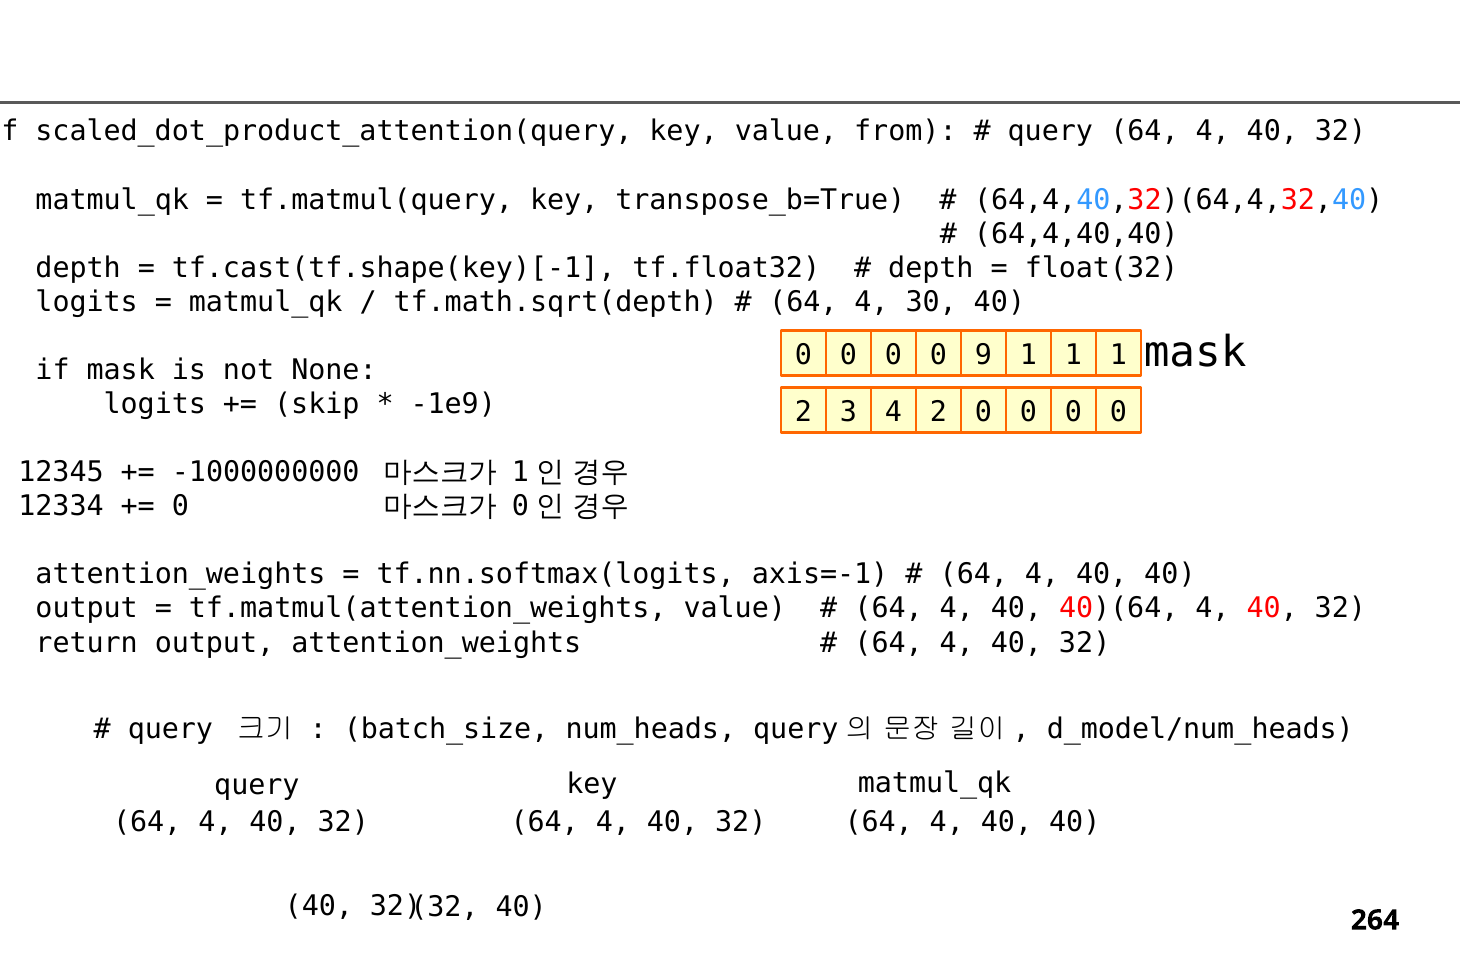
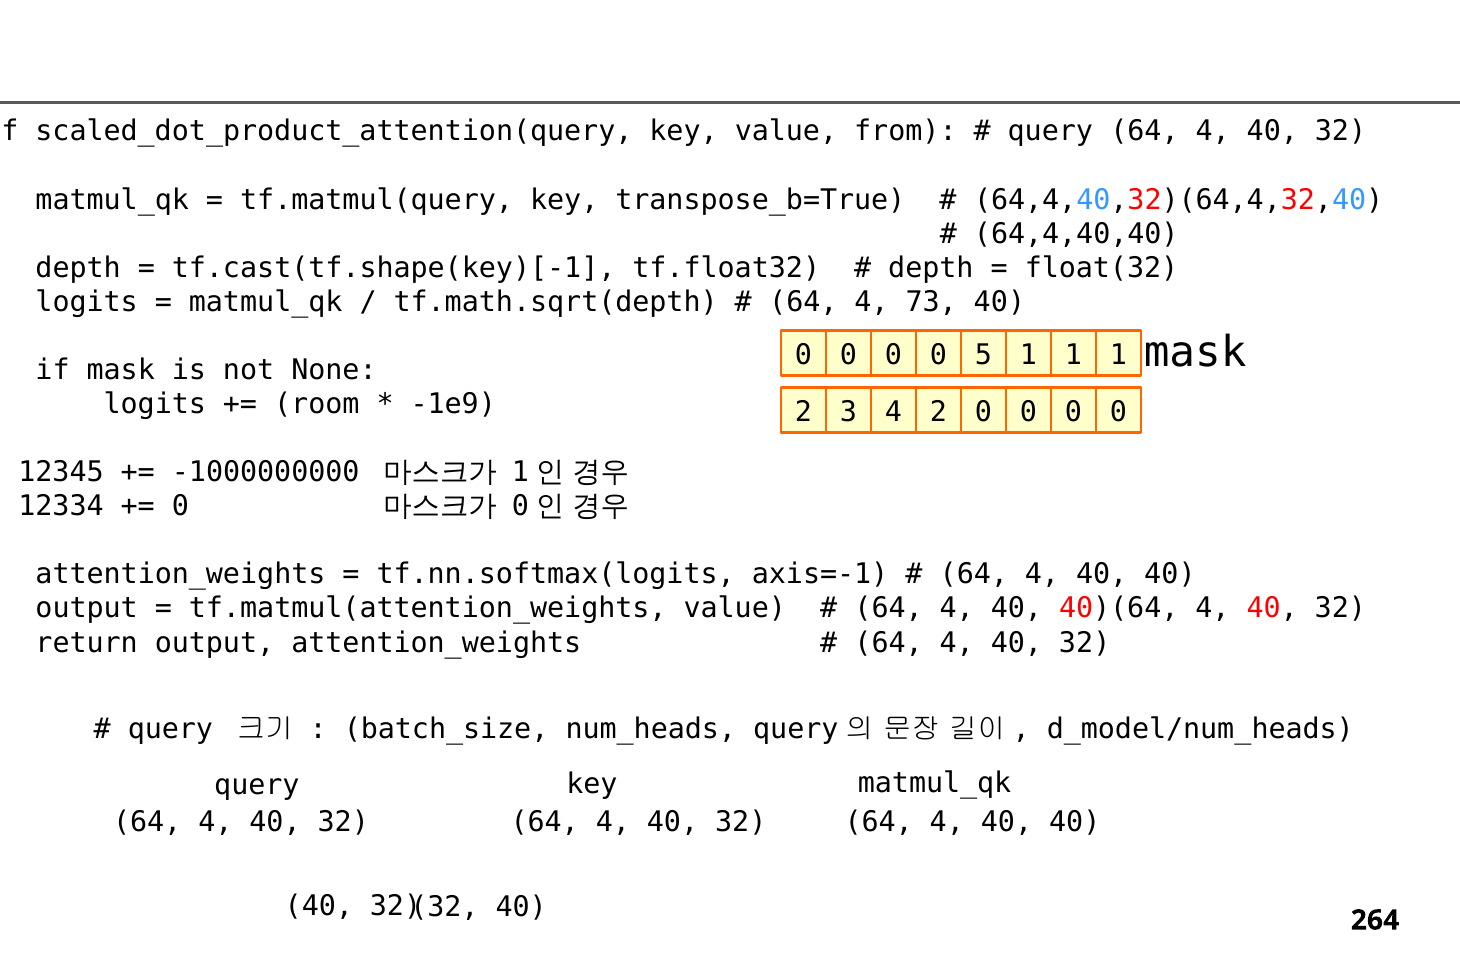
30: 30 -> 73 (931, 302)
9: 9 -> 5 (983, 355)
skip: skip -> room (317, 404)
